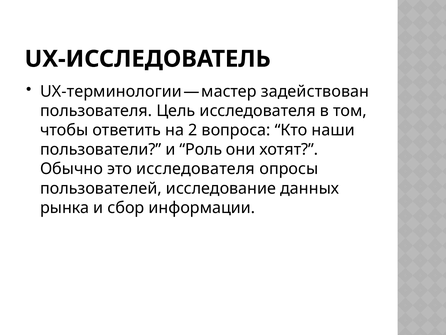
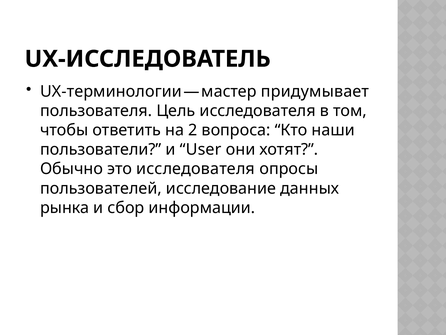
задействован: задействован -> придумывает (315, 91)
Роль: Роль -> User (201, 149)
